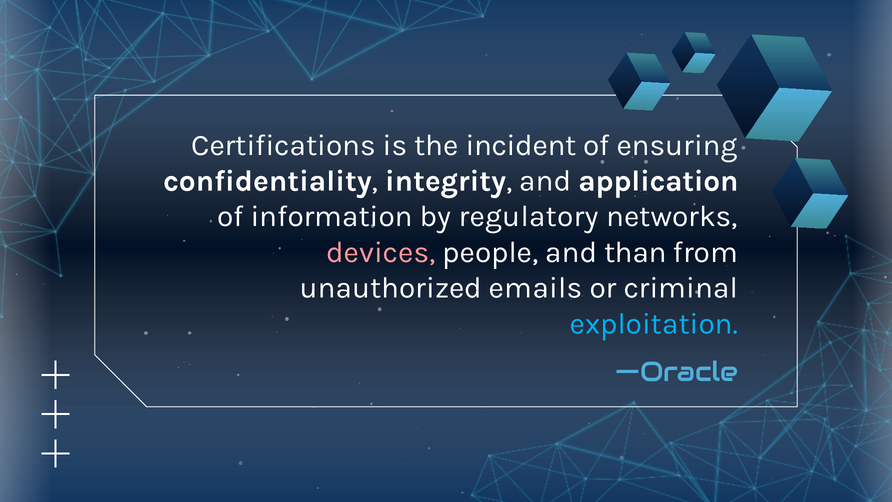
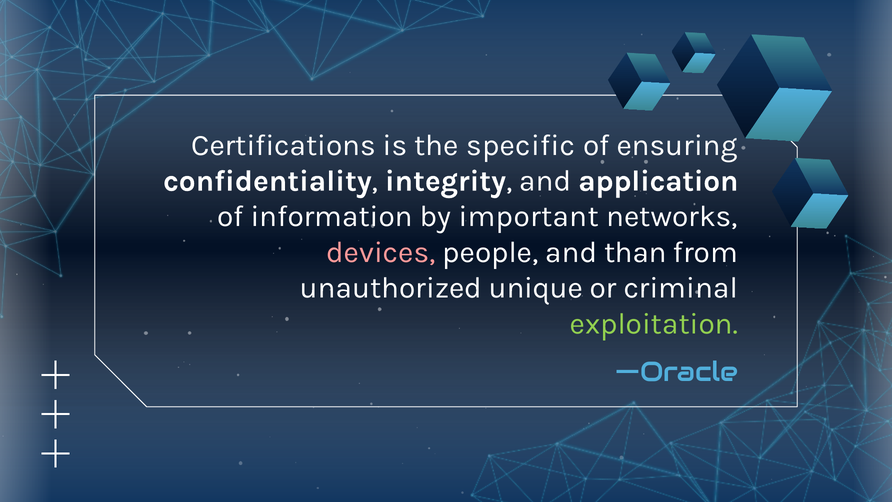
incident: incident -> specific (521, 145)
regulatory: regulatory -> important (529, 217)
emails: emails -> unique (536, 288)
exploitation colour: light blue -> light green (654, 324)
